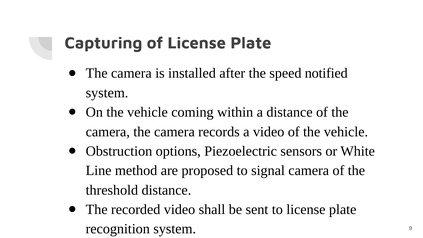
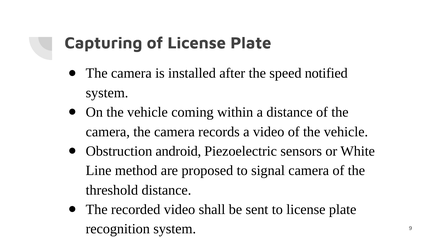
options: options -> android (178, 151)
